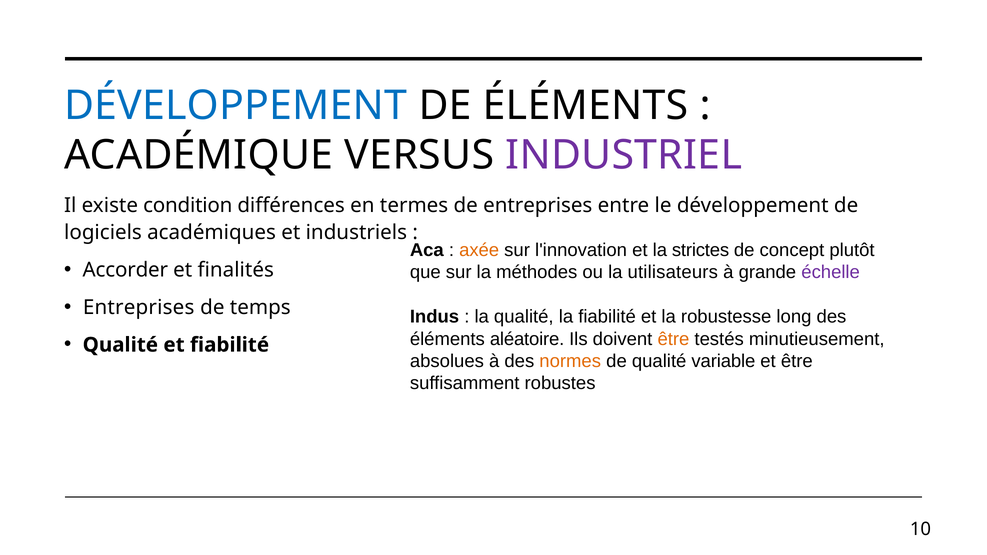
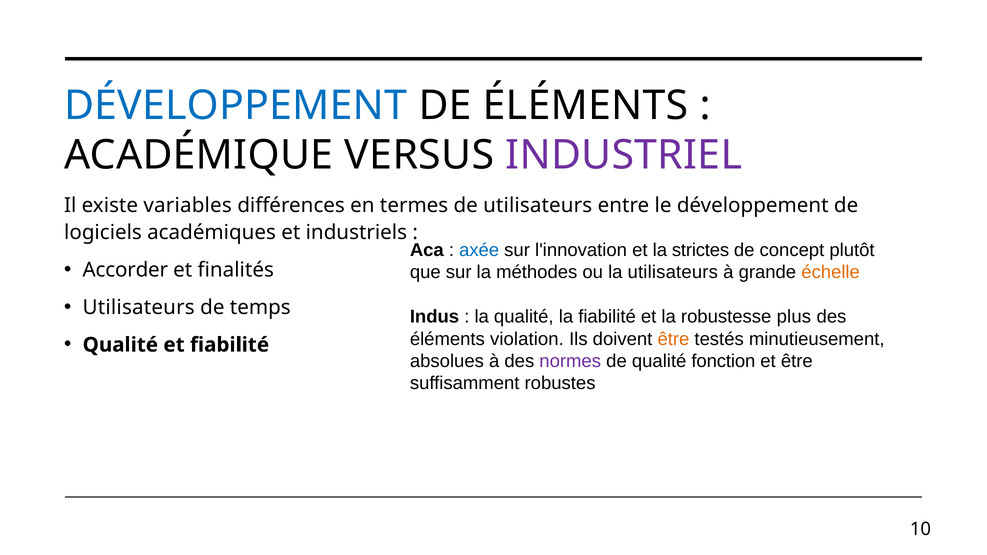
condition: condition -> variables (188, 206)
de entreprises: entreprises -> utilisateurs (538, 206)
axée colour: orange -> blue (479, 250)
échelle colour: purple -> orange (831, 272)
Entreprises: Entreprises -> Utilisateurs (139, 308)
long: long -> plus (794, 317)
aléatoire: aléatoire -> violation (527, 339)
normes colour: orange -> purple (570, 361)
variable: variable -> fonction (723, 361)
